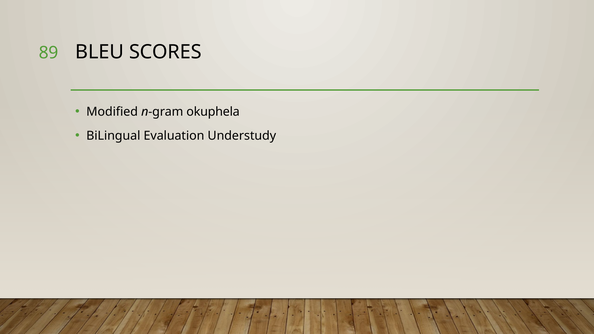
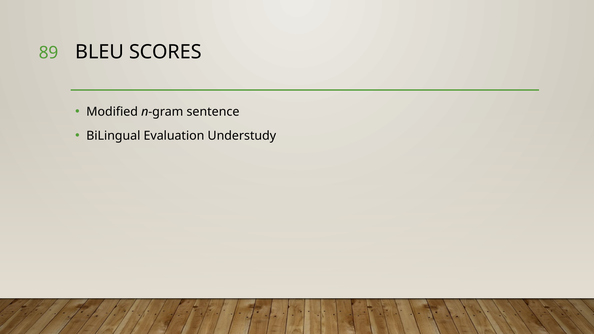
okuphela: okuphela -> sentence (213, 112)
